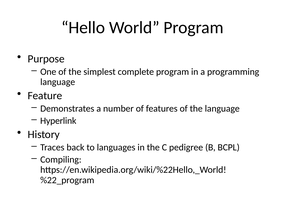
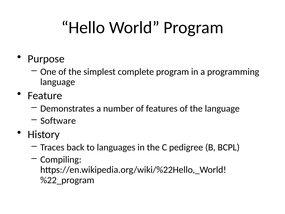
Hyperlink: Hyperlink -> Software (58, 121)
